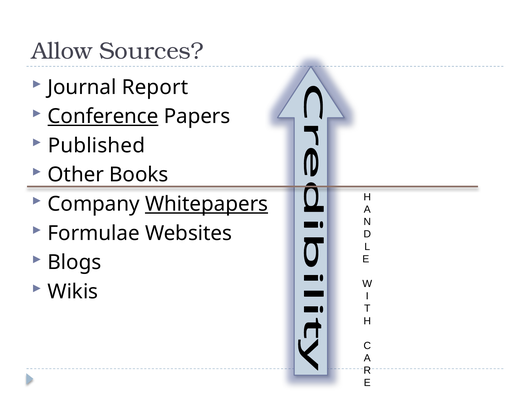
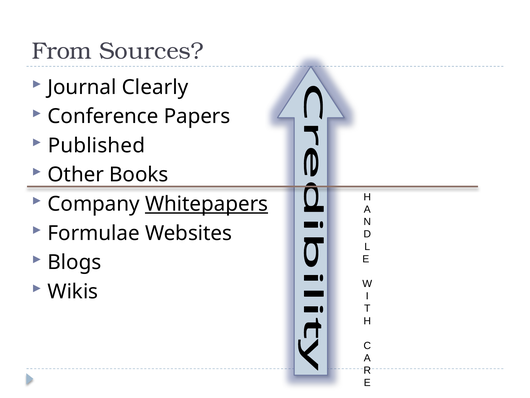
Allow: Allow -> From (62, 51)
Report: Report -> Clearly (155, 87)
Conference underline: present -> none (103, 116)
